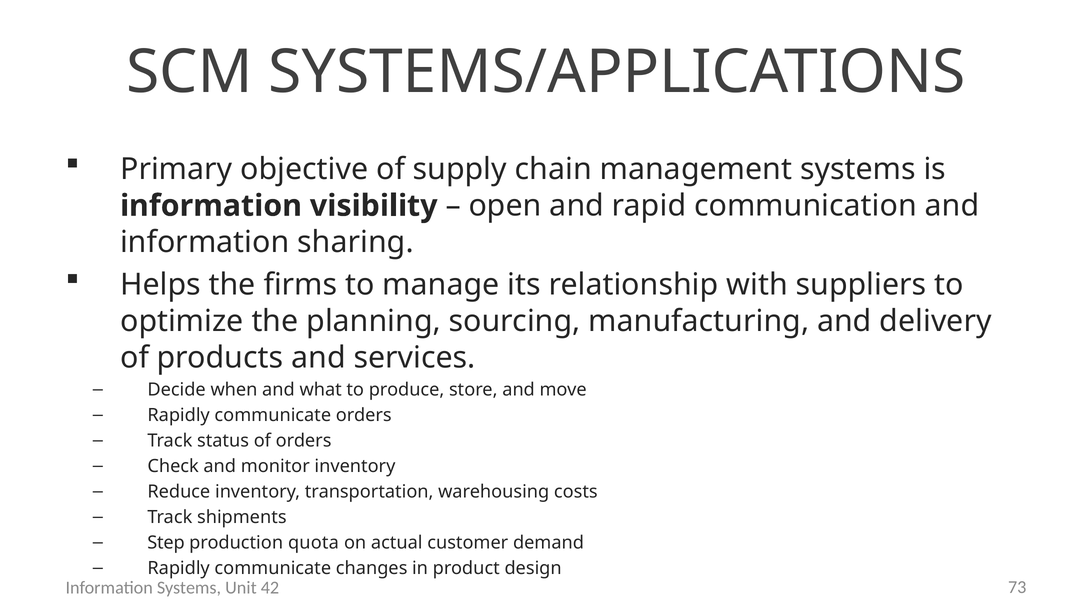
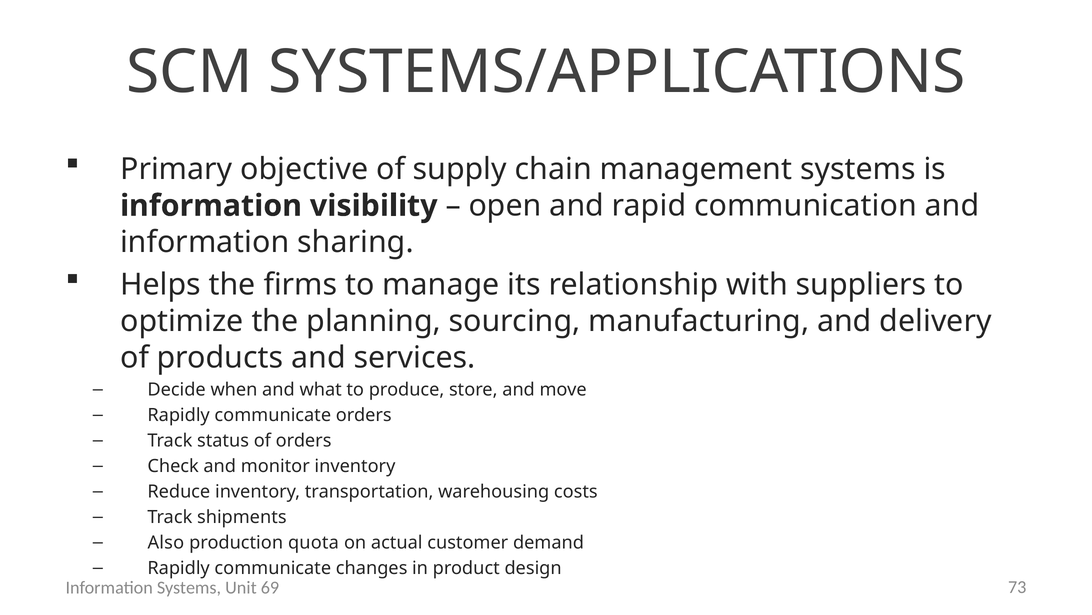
Step: Step -> Also (166, 542)
42: 42 -> 69 (270, 587)
